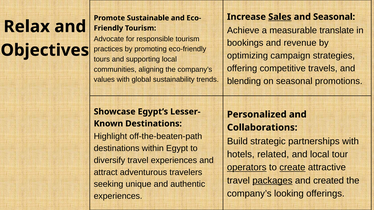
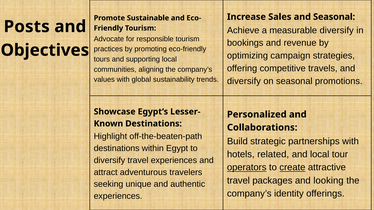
Sales underline: present -> none (280, 17)
Relax: Relax -> Posts (27, 27)
measurable translate: translate -> diversify (337, 30)
blending: blending -> diversify (244, 81)
packages underline: present -> none (272, 181)
created: created -> looking (328, 181)
looking: looking -> identity (289, 194)
